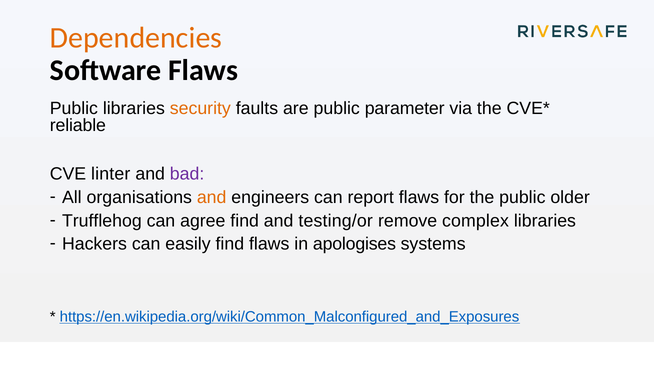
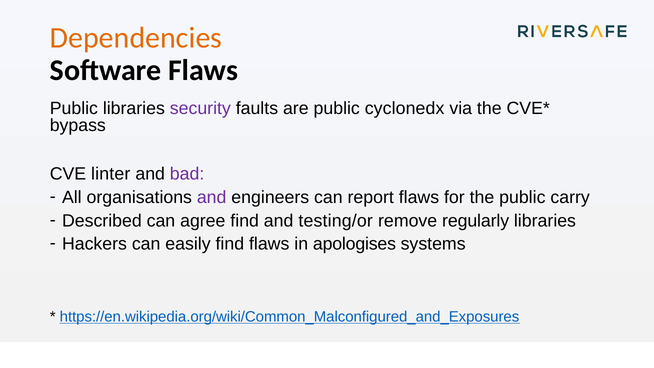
security colour: orange -> purple (200, 108)
parameter: parameter -> cyclonedx (405, 108)
reliable: reliable -> bypass (78, 125)
and colour: orange -> purple (212, 197)
older: older -> carry (570, 197)
Trufflehog: Trufflehog -> Described (102, 221)
complex: complex -> regularly (476, 221)
